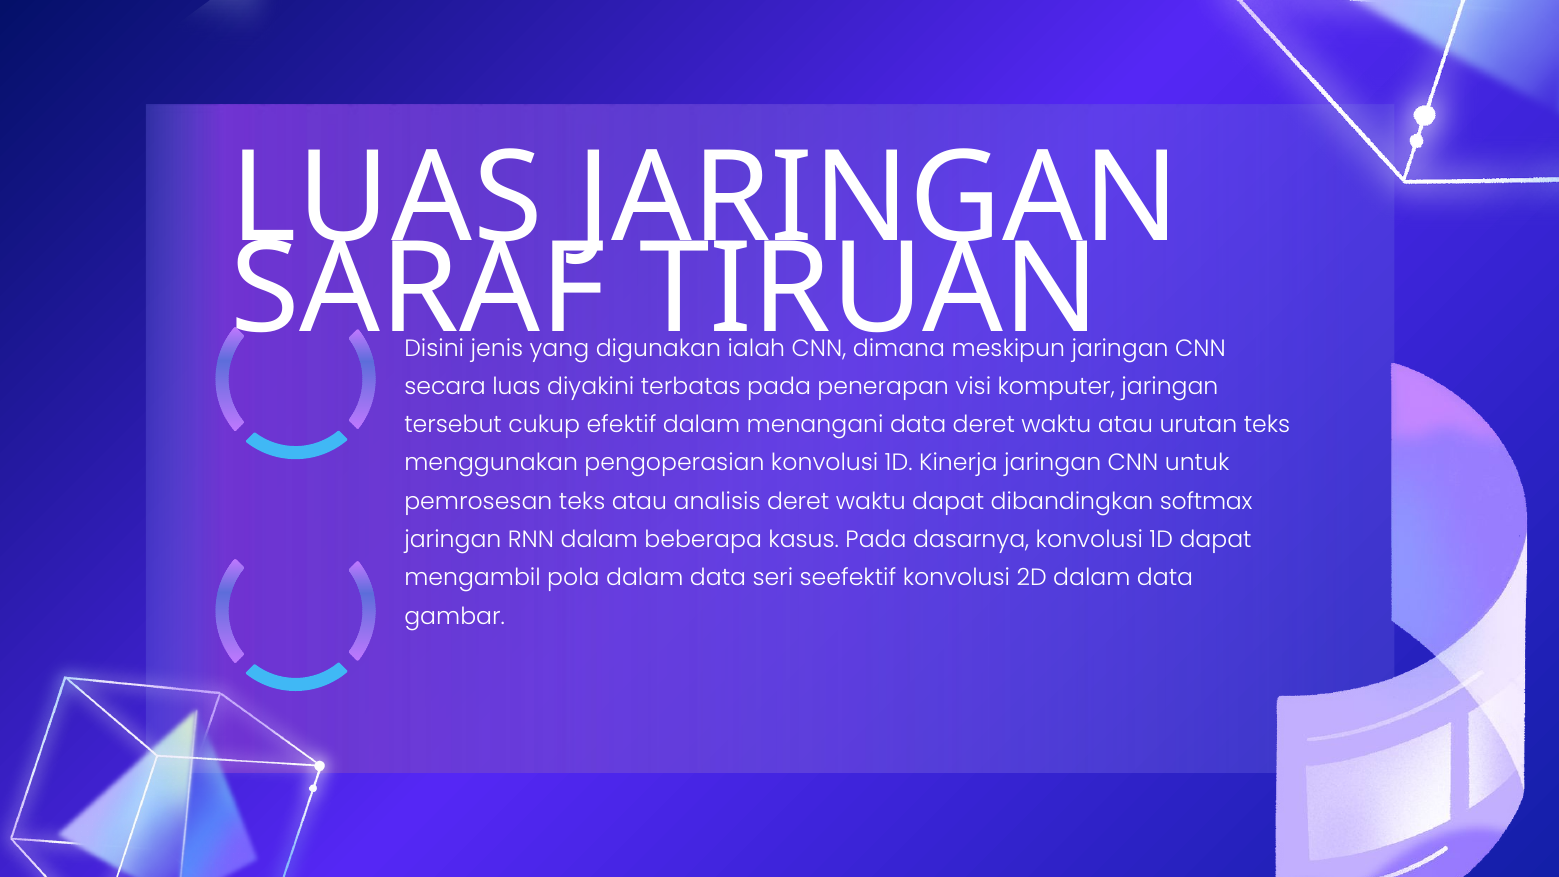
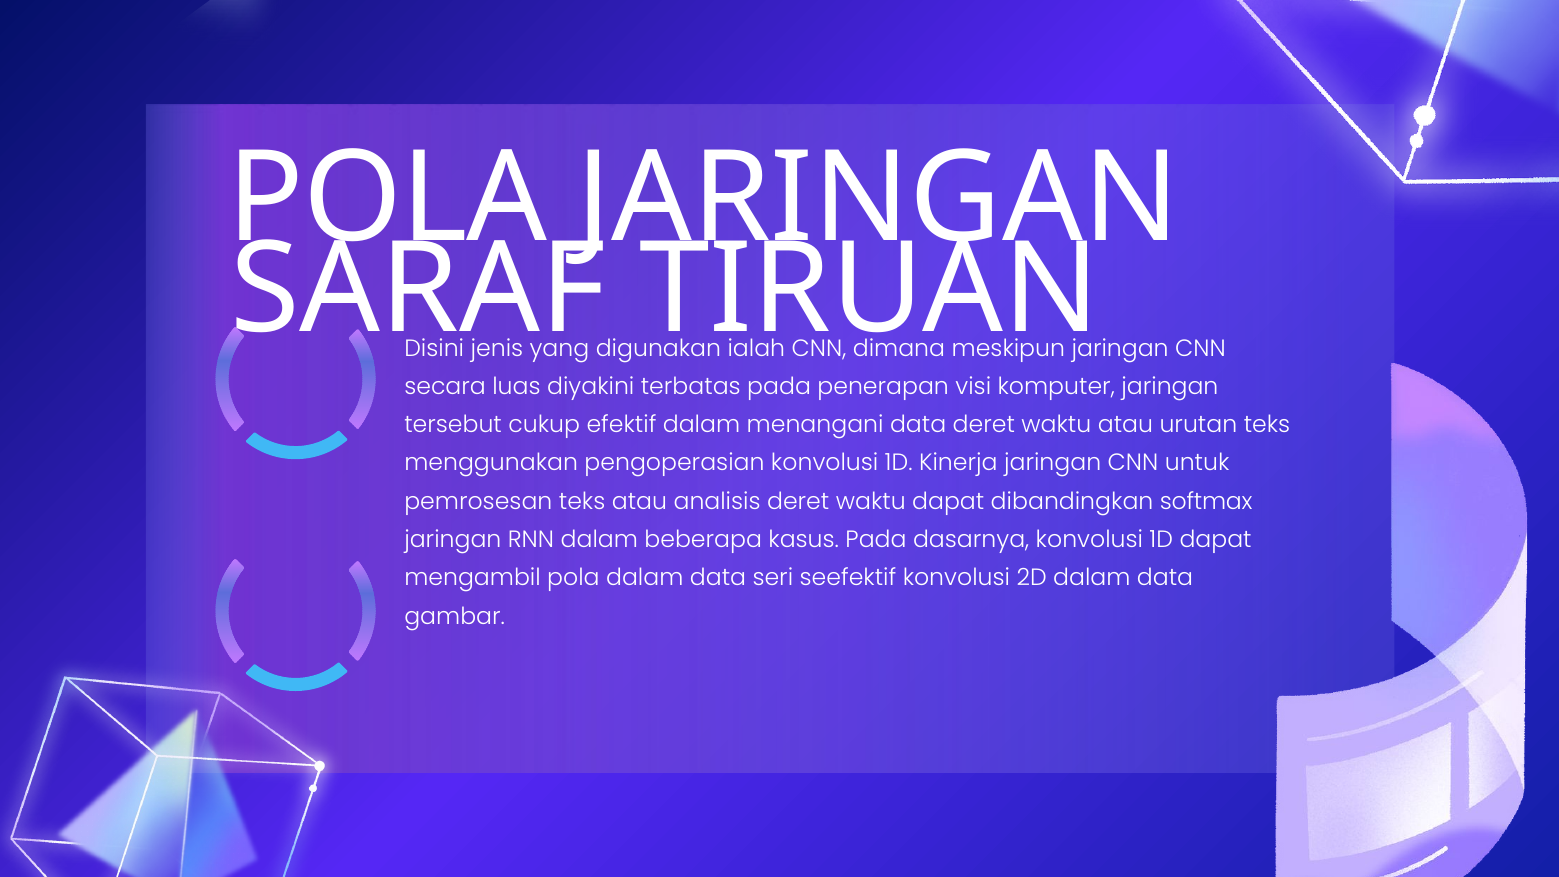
LUAS: LUAS -> POLA (388, 199)
